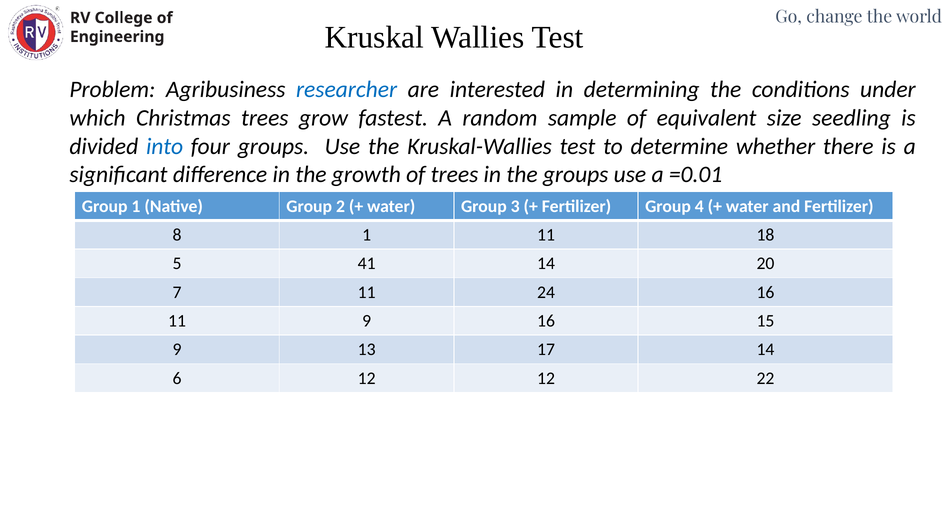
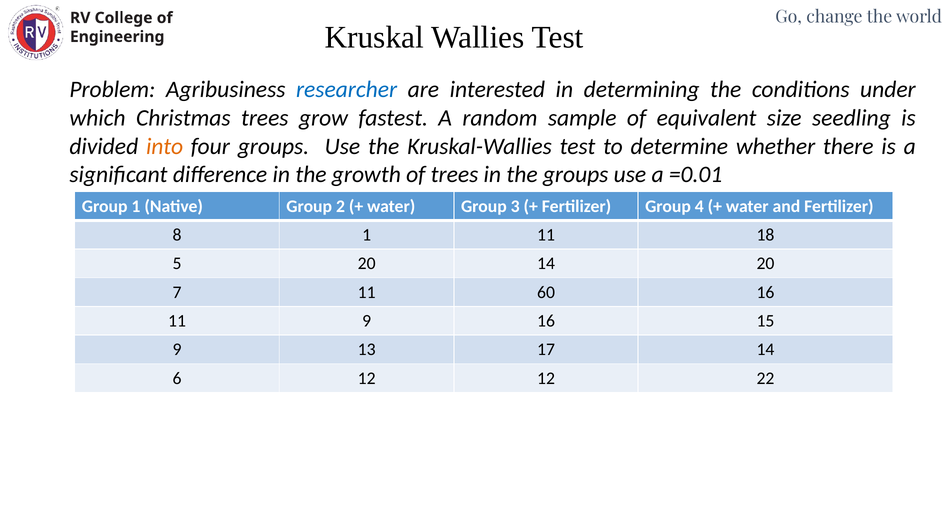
into colour: blue -> orange (165, 146)
5 41: 41 -> 20 (367, 264)
24: 24 -> 60 (546, 292)
